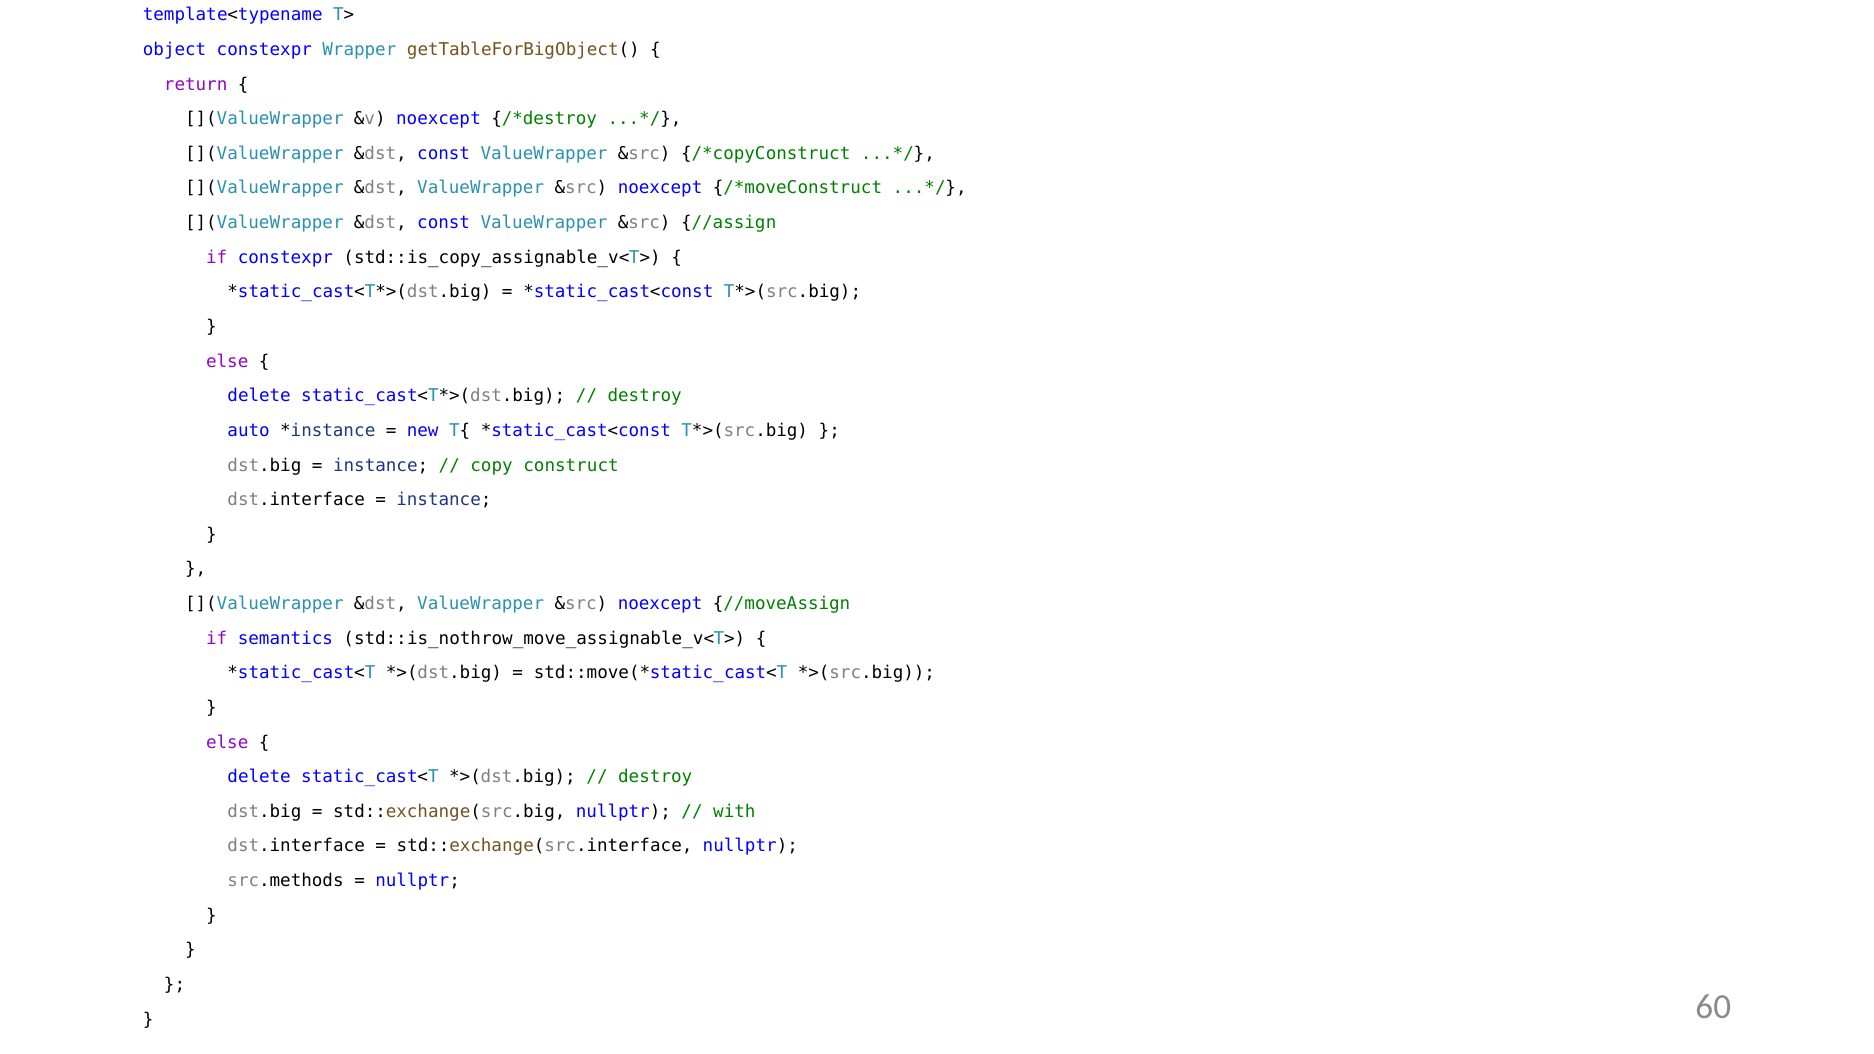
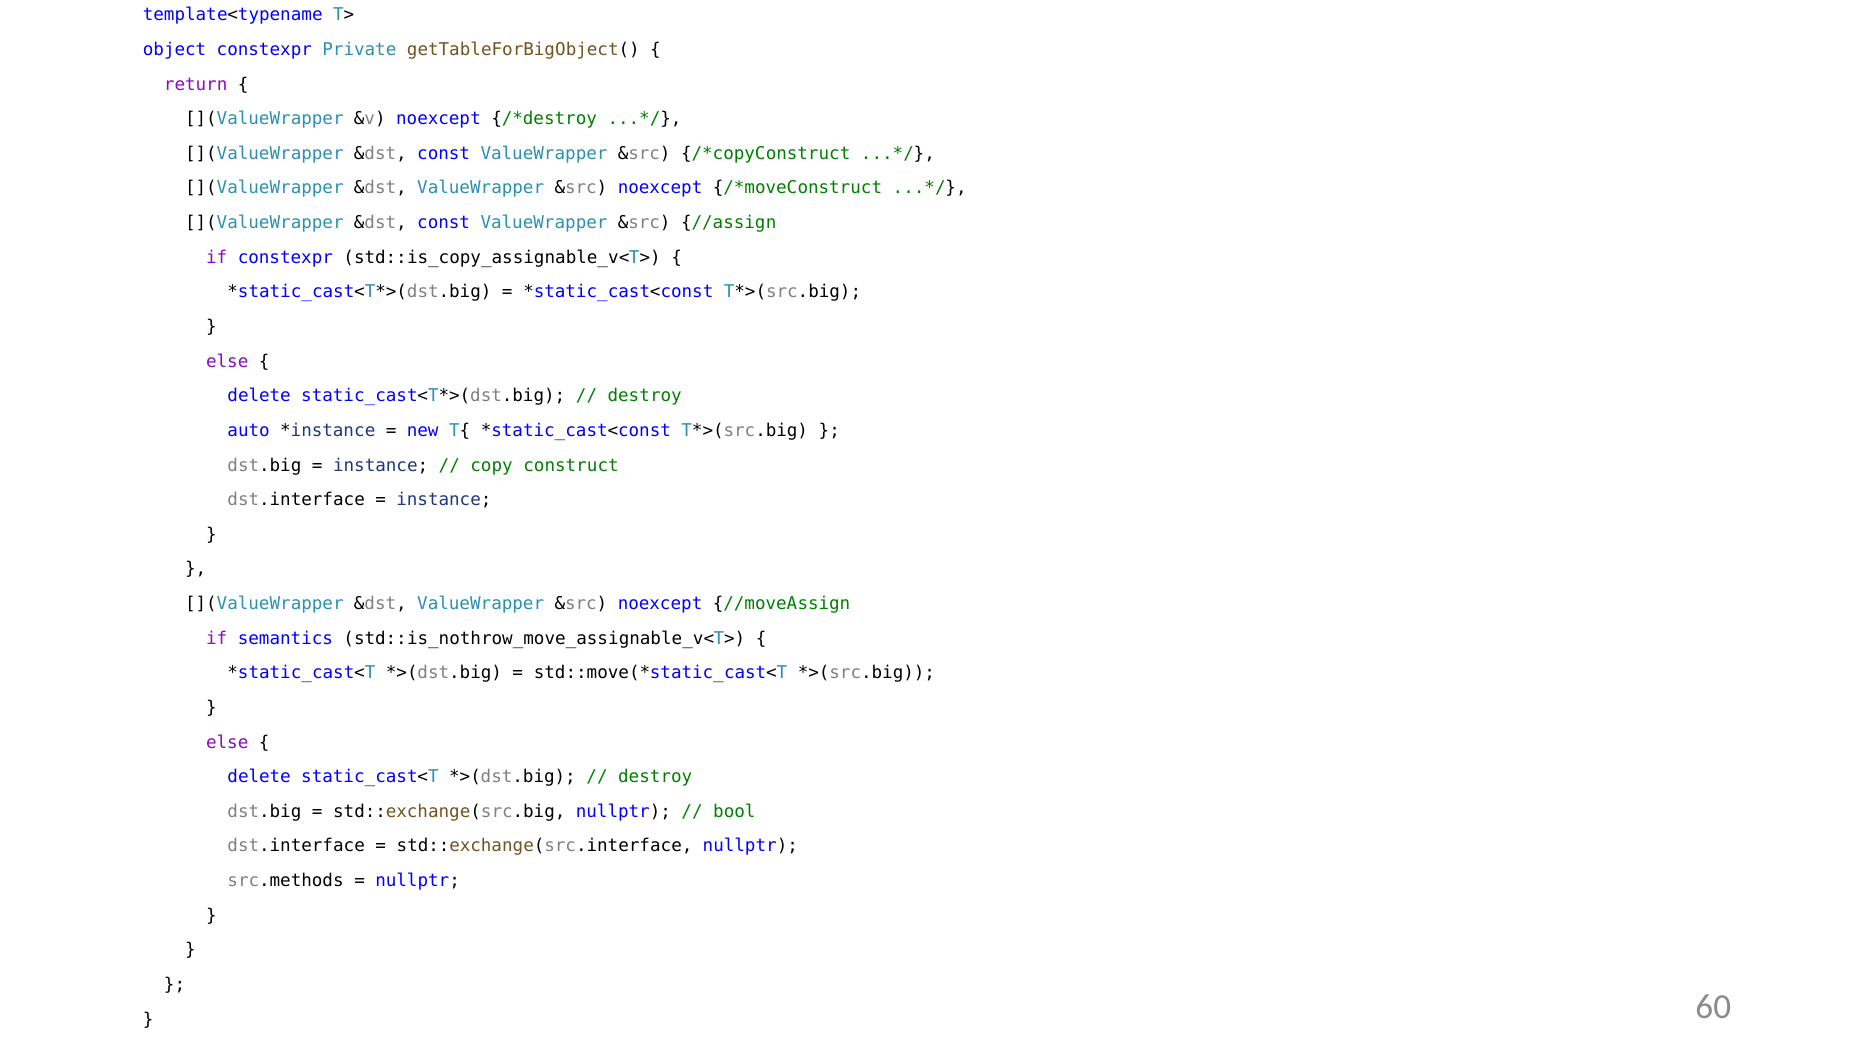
Wrapper: Wrapper -> Private (359, 50)
with: with -> bool (734, 812)
